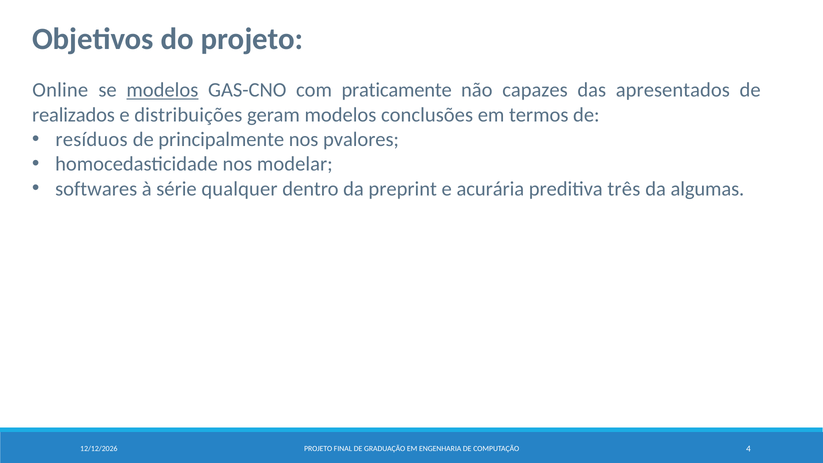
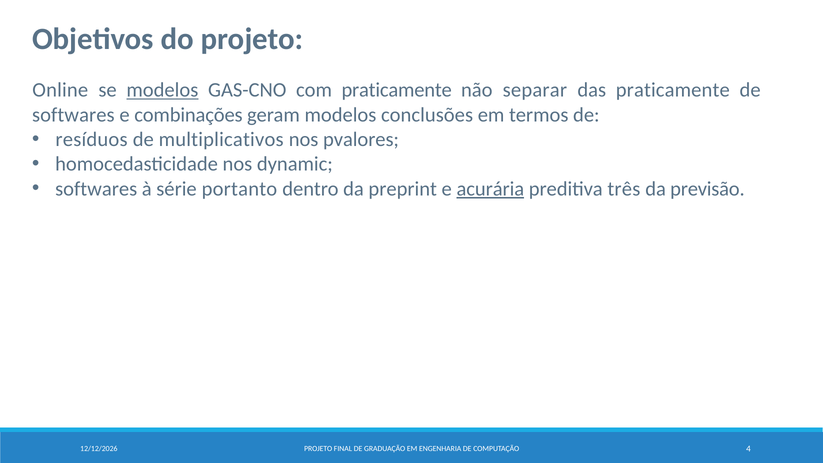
capazes: capazes -> separar (535, 90)
das apresentados: apresentados -> praticamente (673, 90)
realizados: realizados -> softwares (73, 115)
distribuições: distribuições -> combinações (188, 115)
principalmente: principalmente -> multiplicativos (221, 139)
modelar: modelar -> dynamic (295, 164)
qualquer: qualquer -> portanto (239, 189)
acurária underline: none -> present (490, 189)
algumas: algumas -> previsão (707, 189)
